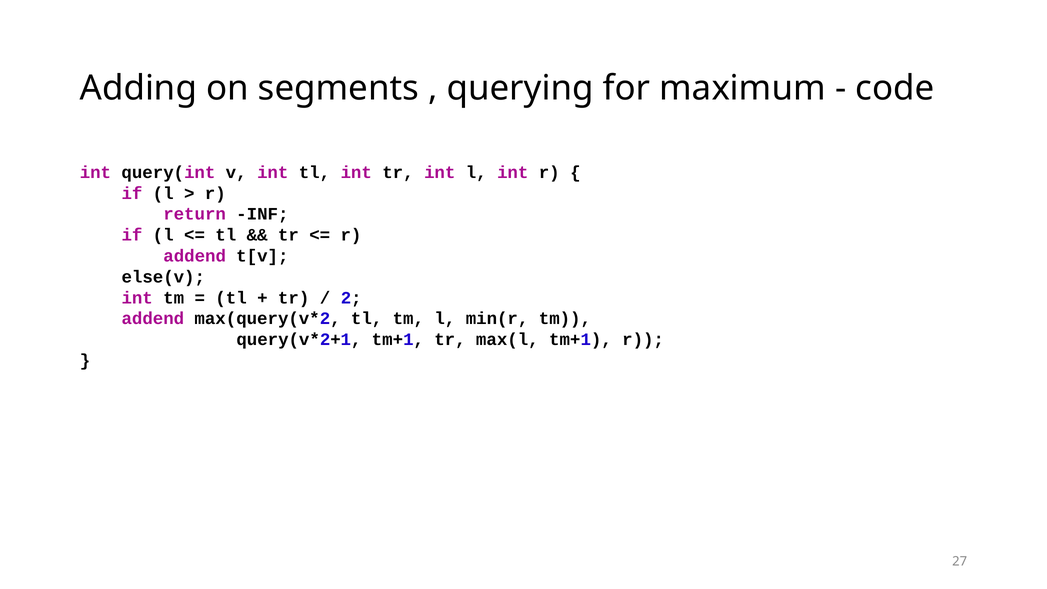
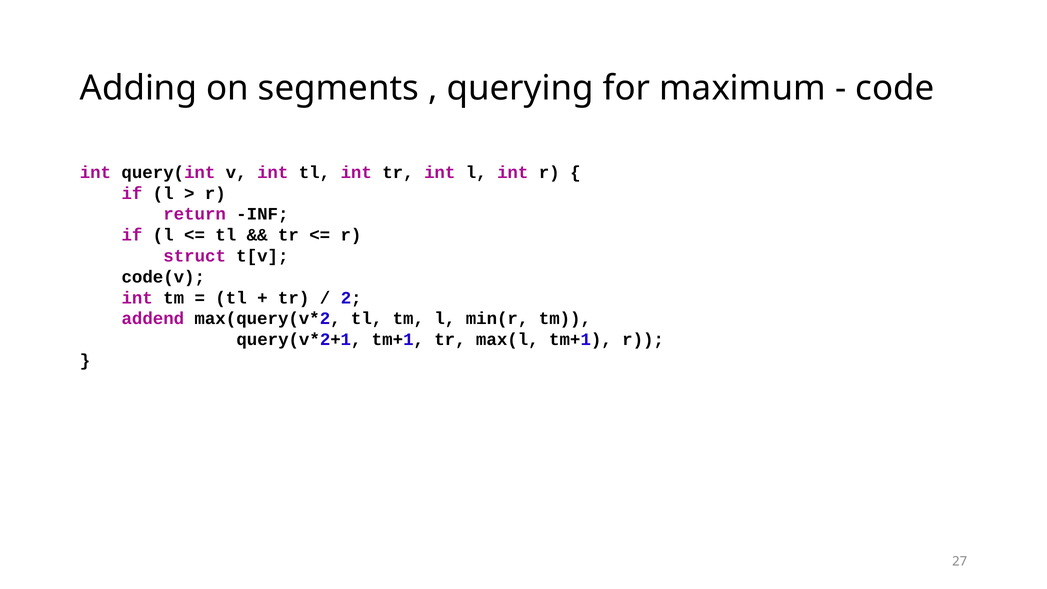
addend: addend -> struct (195, 256)
else(v: else(v -> code(v (163, 277)
